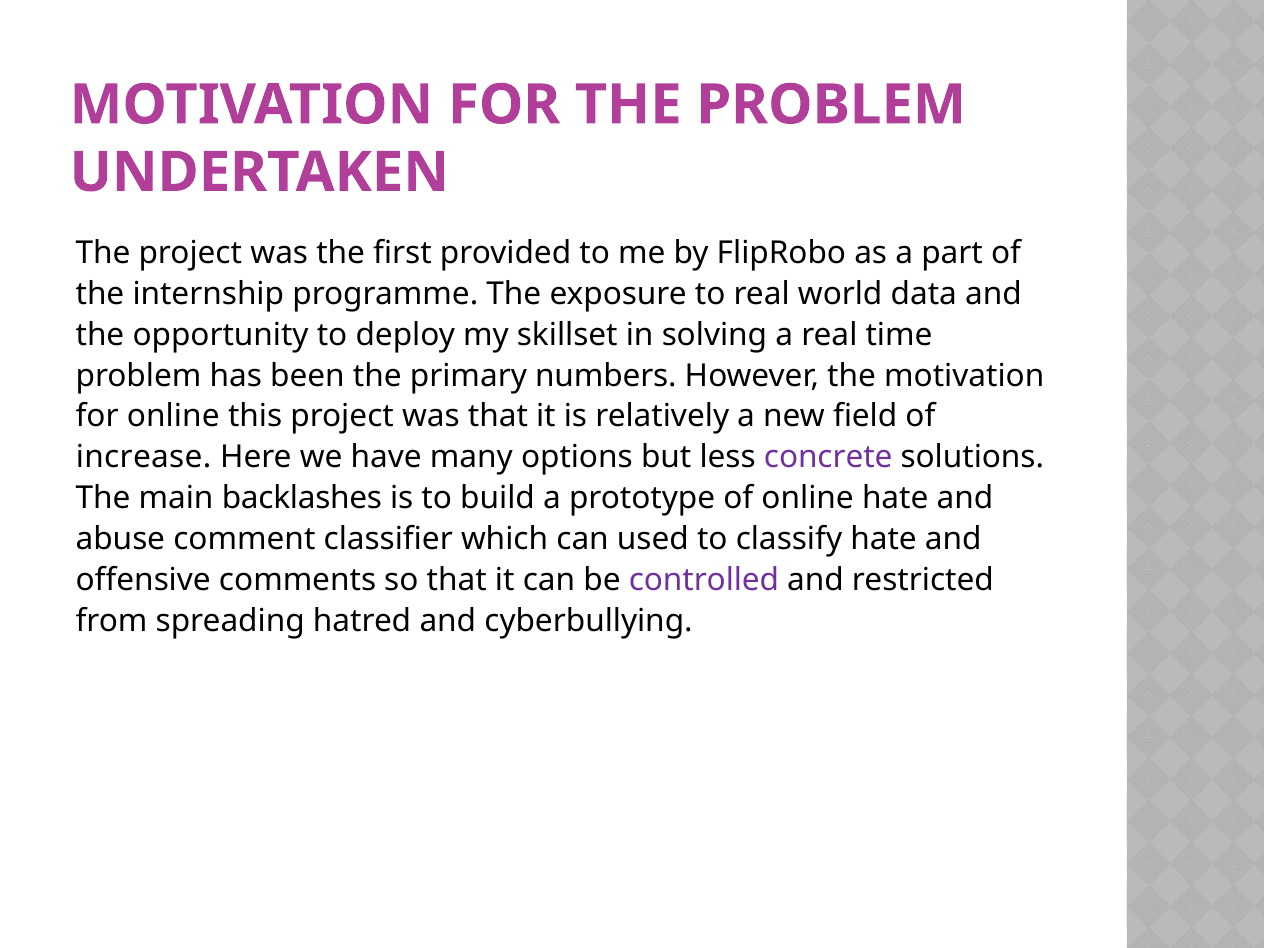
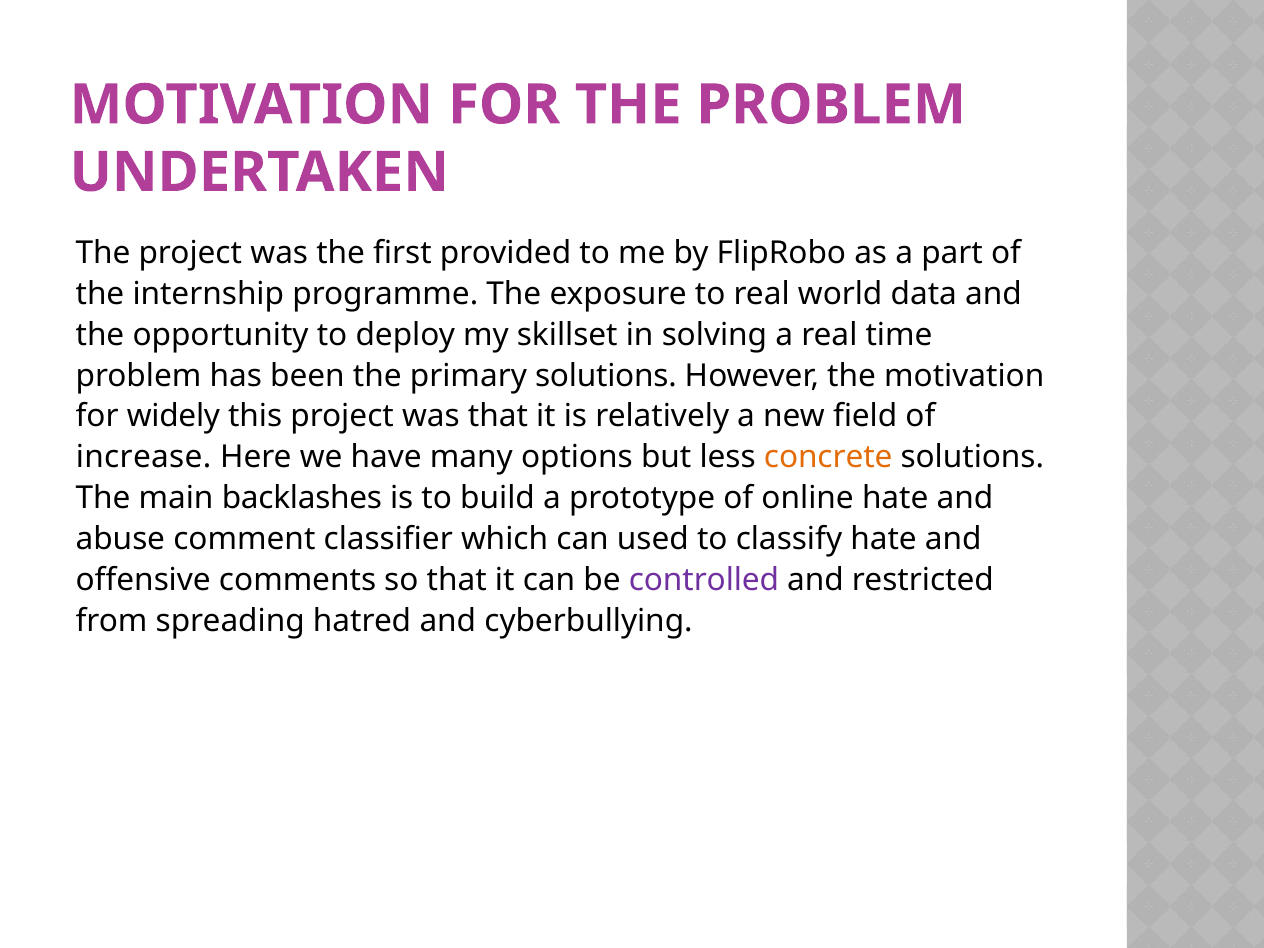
primary numbers: numbers -> solutions (606, 376)
for online: online -> widely (173, 416)
concrete colour: purple -> orange (828, 457)
